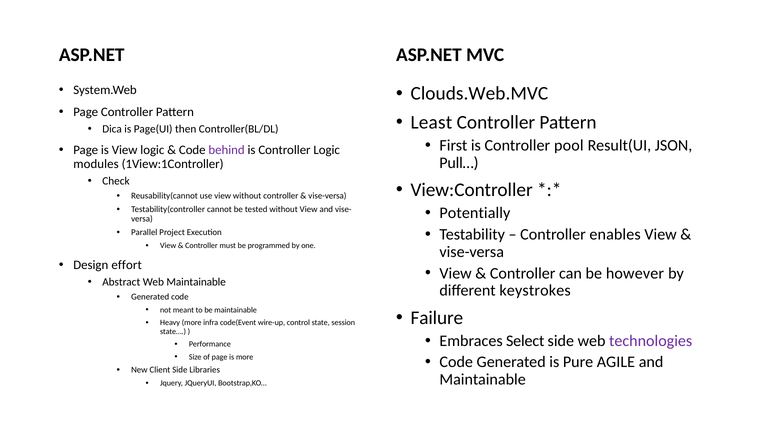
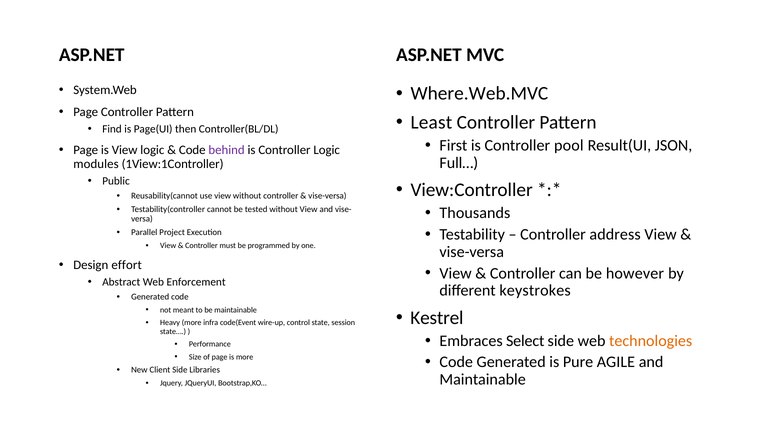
Clouds.Web.MVC: Clouds.Web.MVC -> Where.Web.MVC (479, 93)
Dica: Dica -> Find (112, 129)
Pull…: Pull… -> Full… (459, 163)
Check: Check -> Public (116, 181)
Potentially: Potentially -> Thousands (475, 213)
enables: enables -> address (615, 234)
Web Maintainable: Maintainable -> Enforcement (196, 282)
Failure: Failure -> Kestrel (437, 317)
technologies colour: purple -> orange (651, 341)
